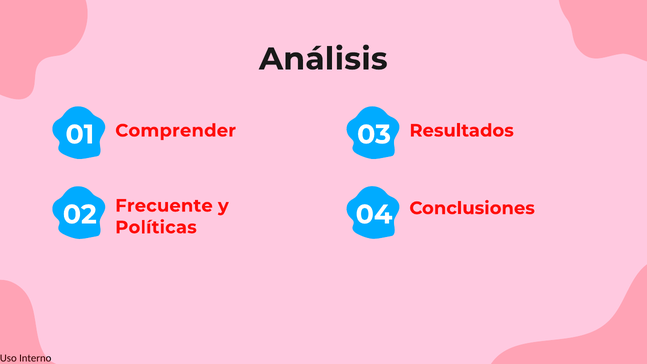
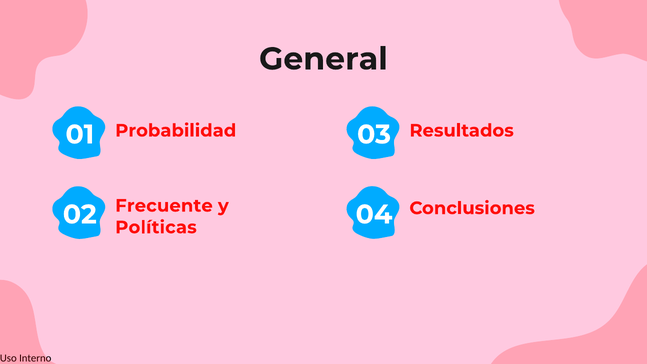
Análisis: Análisis -> General (323, 59)
Comprender: Comprender -> Probabilidad (176, 131)
